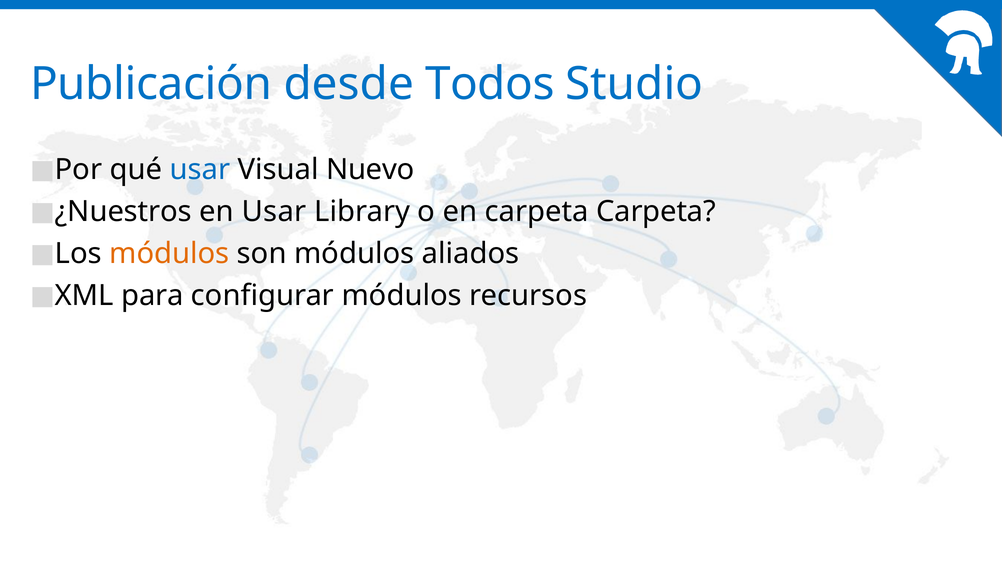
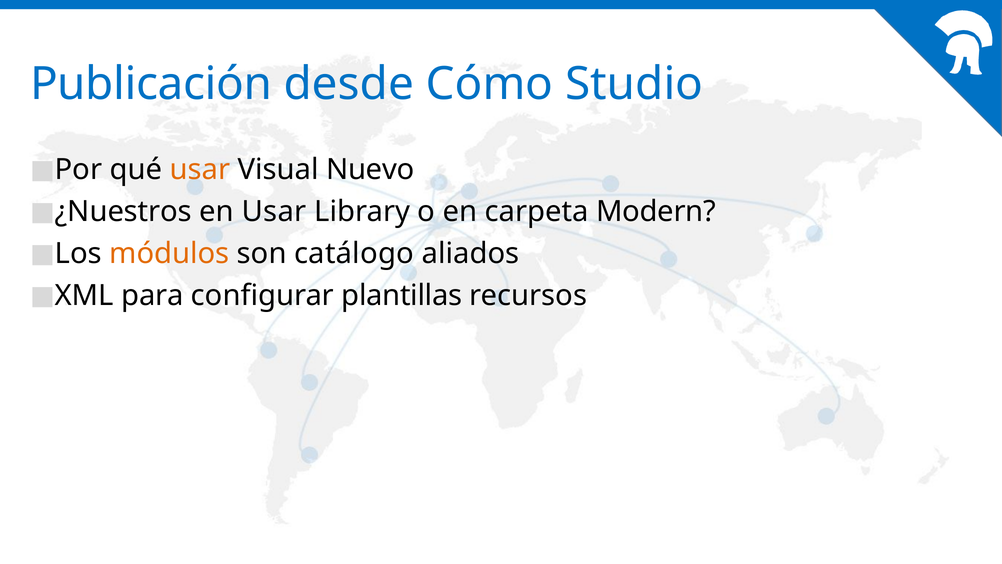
Todos: Todos -> Cómo (490, 84)
usar colour: blue -> orange (200, 169)
carpeta Carpeta: Carpeta -> Modern (656, 211)
son módulos: módulos -> catálogo (354, 253)
configurar módulos: módulos -> plantillas (402, 295)
